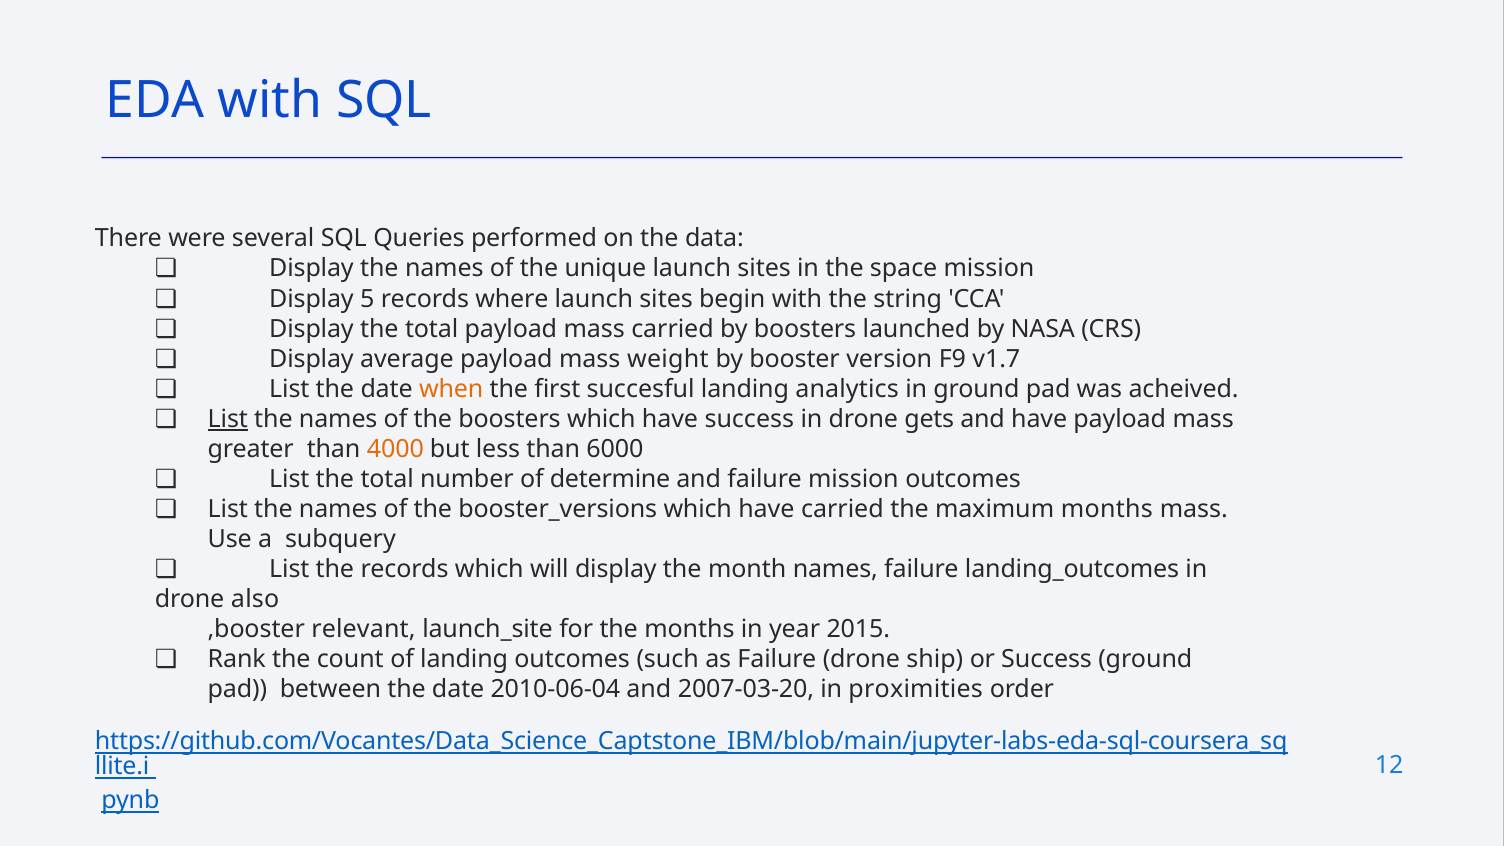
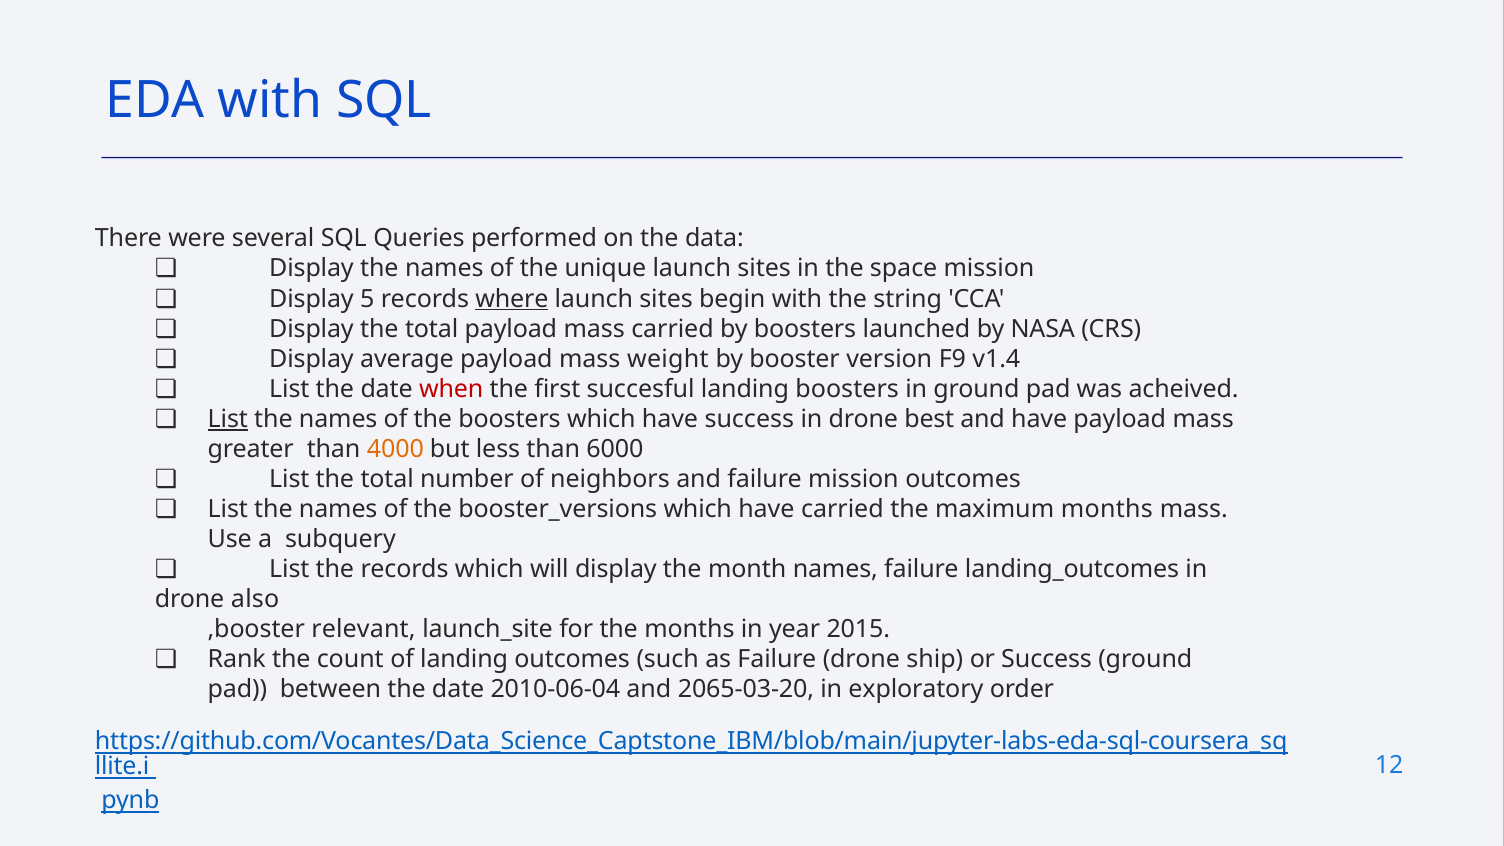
where underline: none -> present (512, 299)
v1.7: v1.7 -> v1.4 (996, 359)
when colour: orange -> red (451, 389)
landing analytics: analytics -> boosters (847, 389)
gets: gets -> best (929, 419)
determine: determine -> neighbors (610, 479)
2007-03-20: 2007-03-20 -> 2065-03-20 (746, 690)
proximities: proximities -> exploratory (916, 690)
